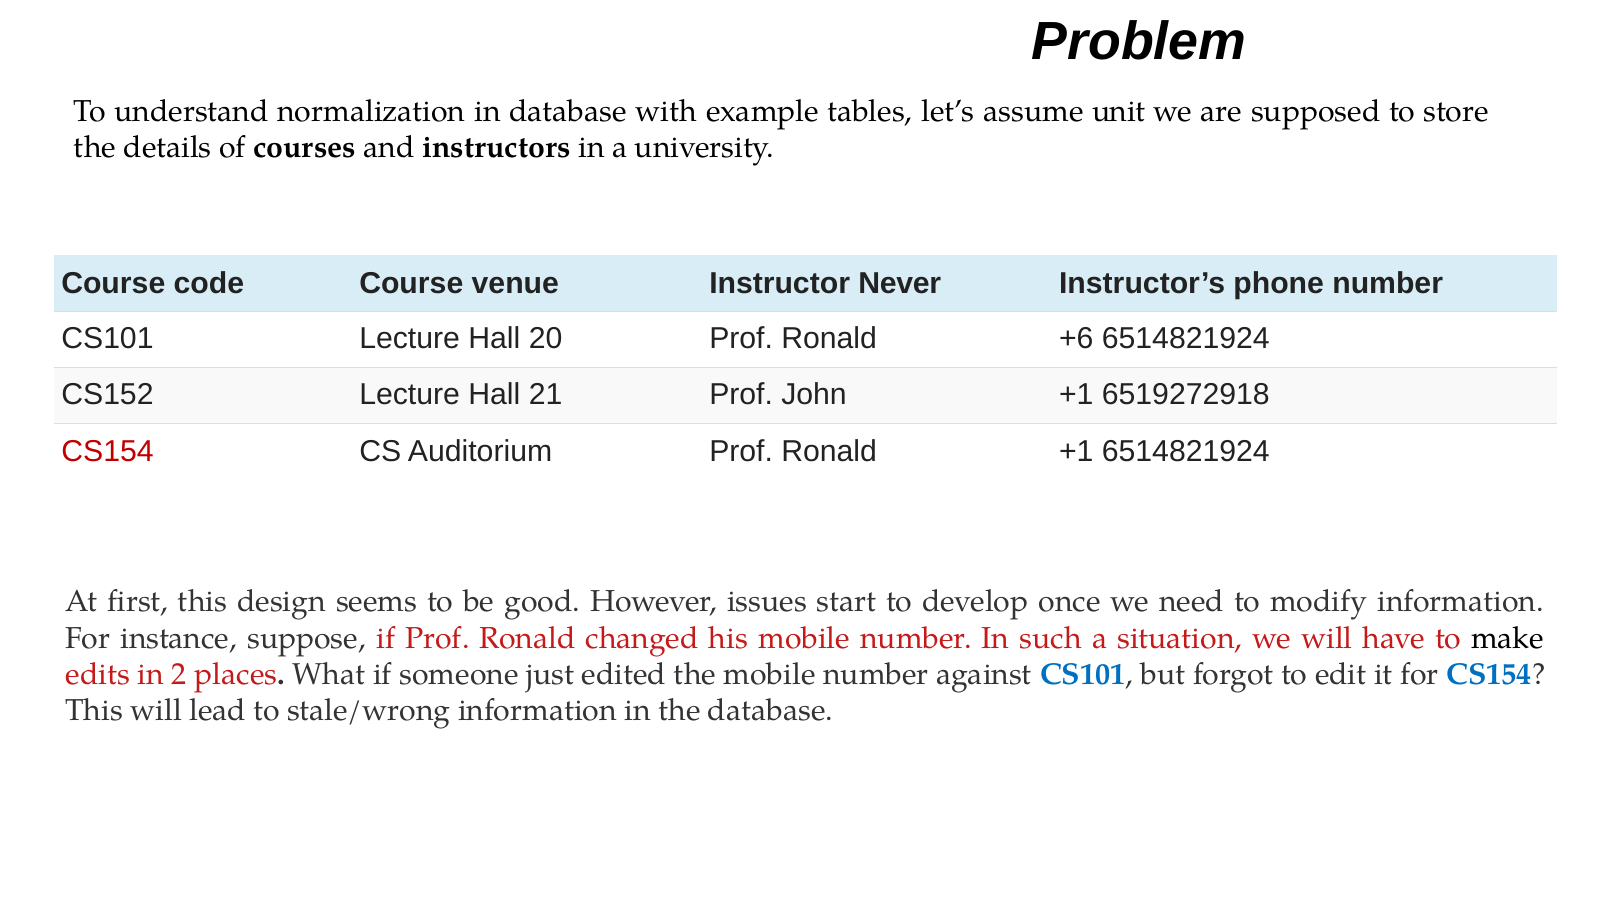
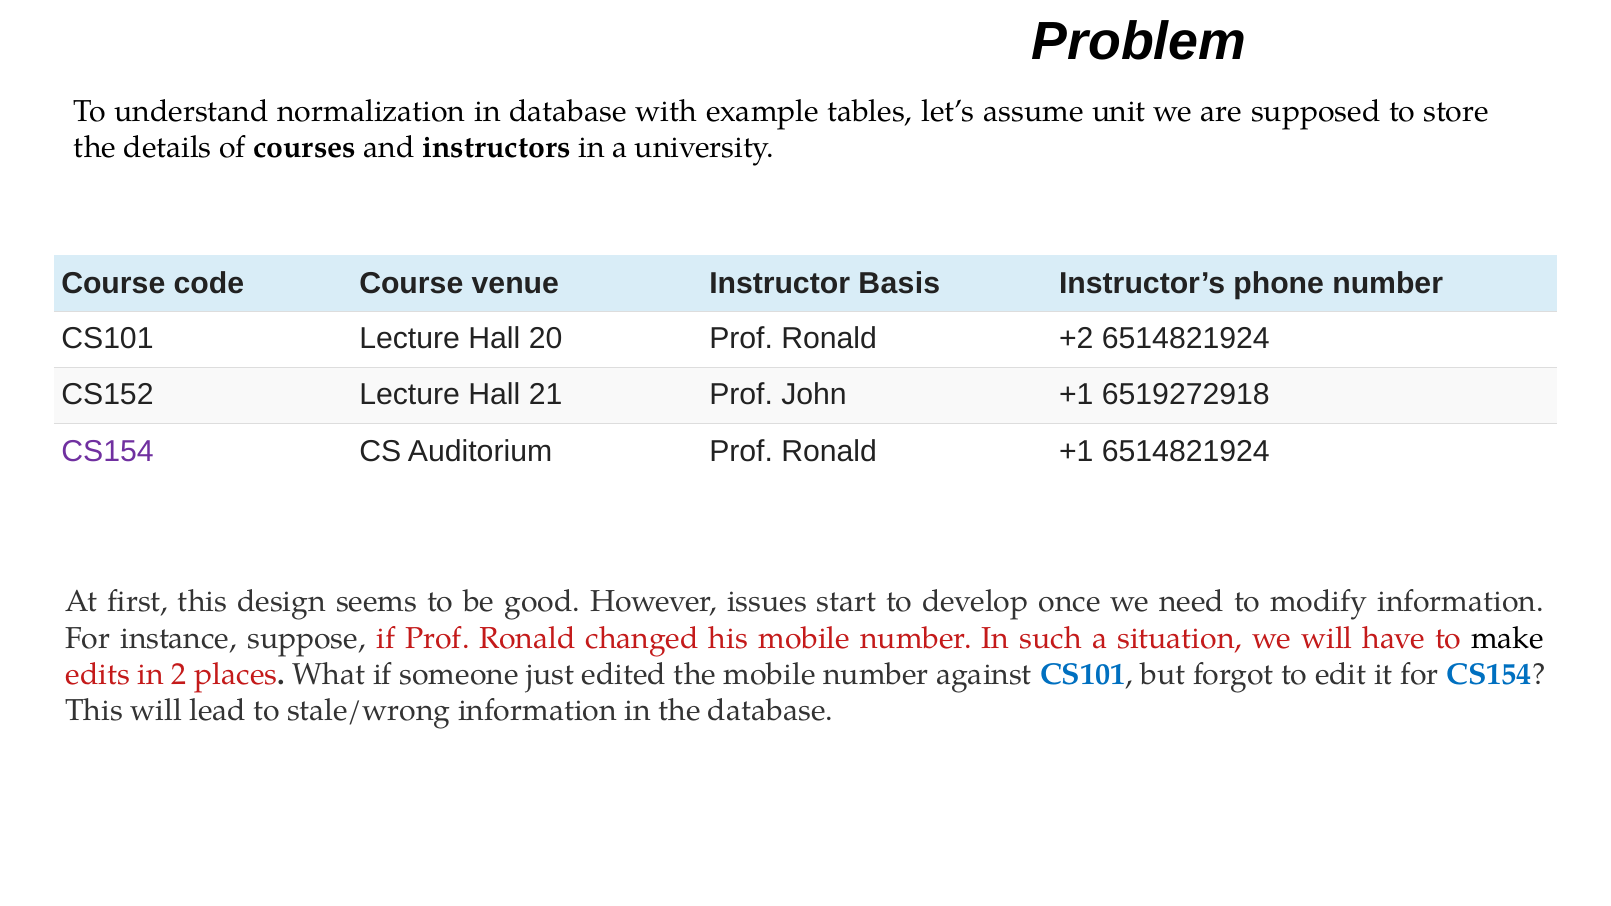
Never: Never -> Basis (899, 284)
+6: +6 -> +2 (1076, 339)
CS154 colour: red -> purple (108, 451)
